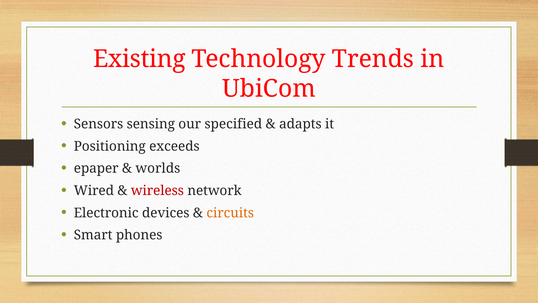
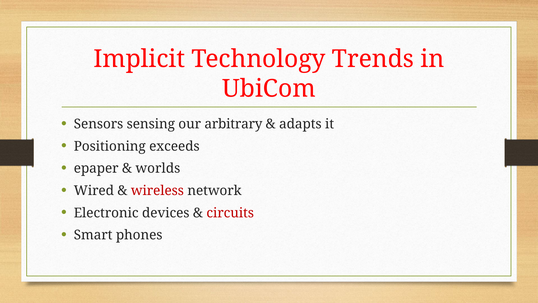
Existing: Existing -> Implicit (139, 59)
specified: specified -> arbitrary (233, 124)
circuits colour: orange -> red (230, 213)
